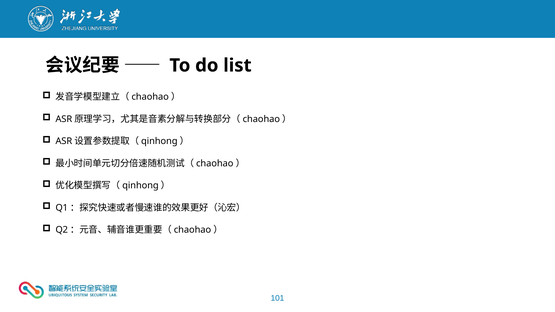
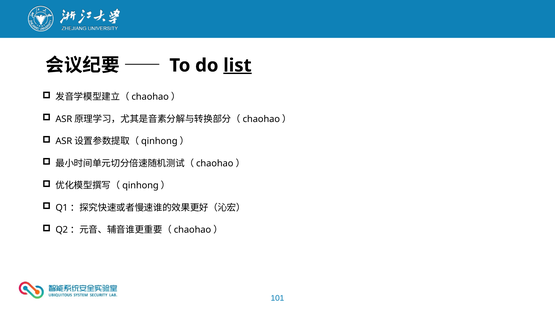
list underline: none -> present (237, 65)
